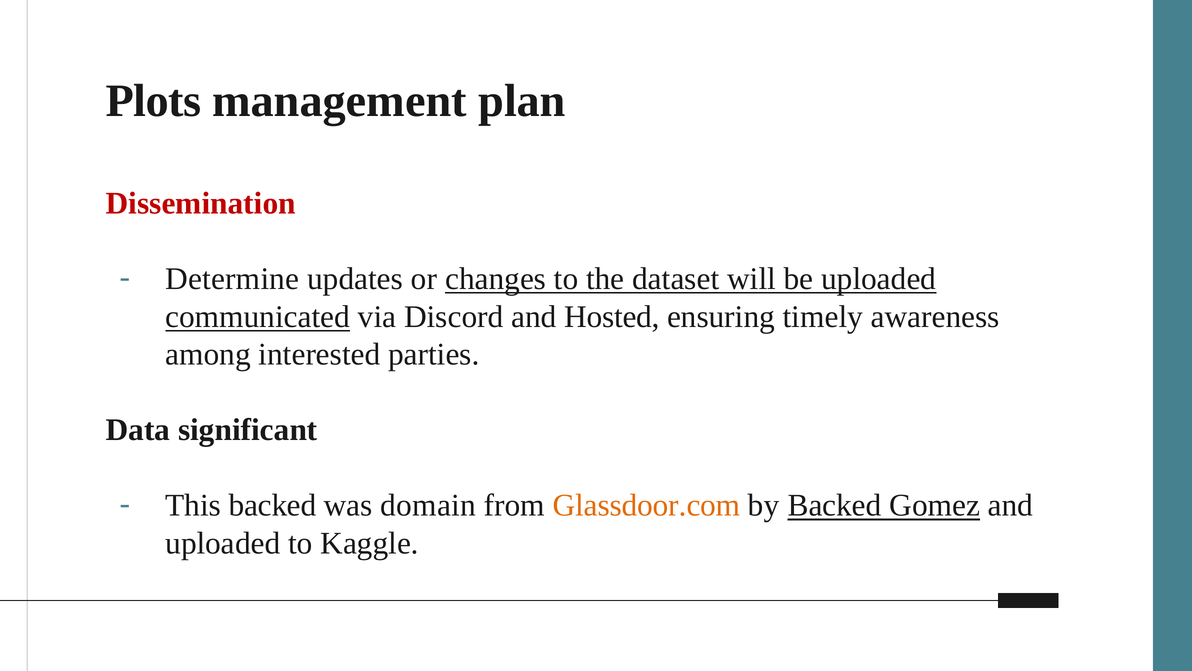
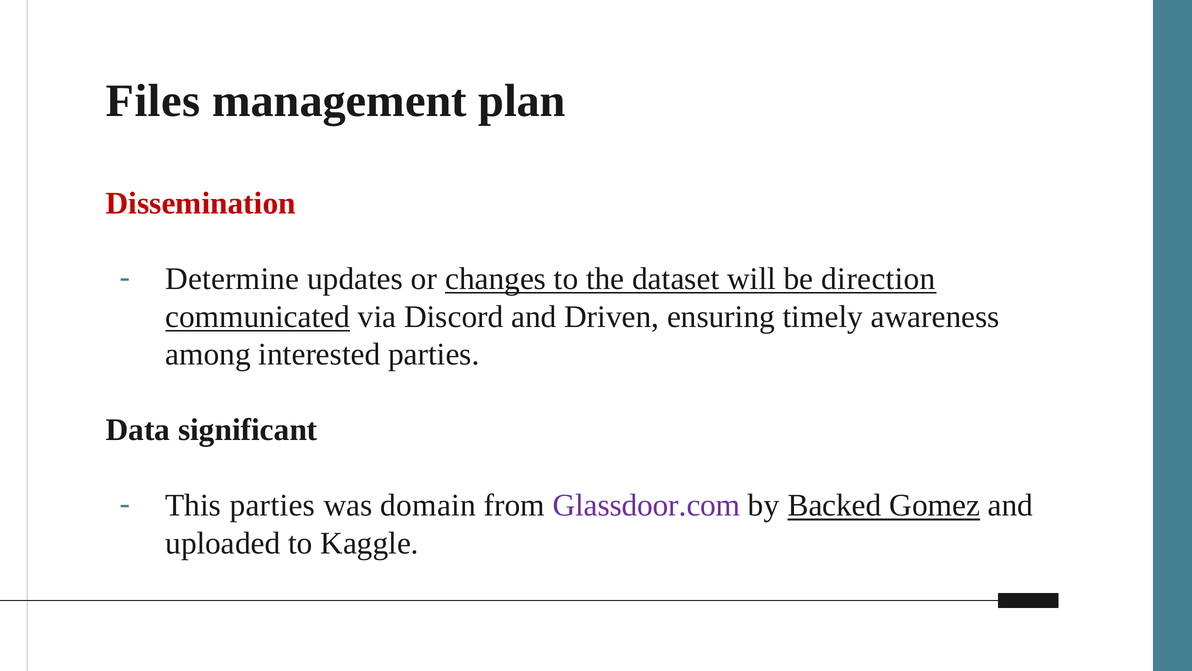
Plots: Plots -> Files (153, 101)
be uploaded: uploaded -> direction (879, 279)
Hosted: Hosted -> Driven (612, 317)
This backed: backed -> parties (272, 505)
Glassdoor.com colour: orange -> purple (647, 505)
